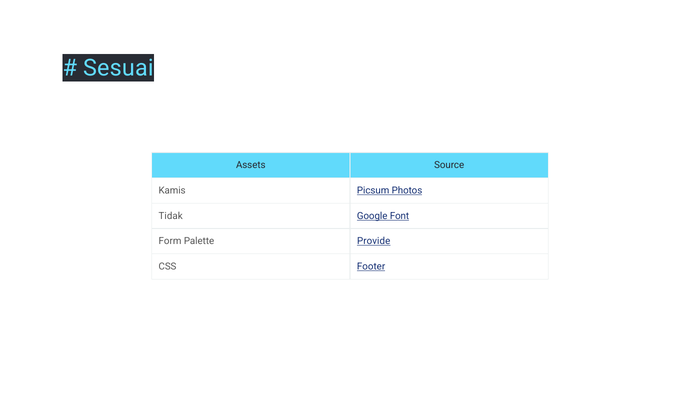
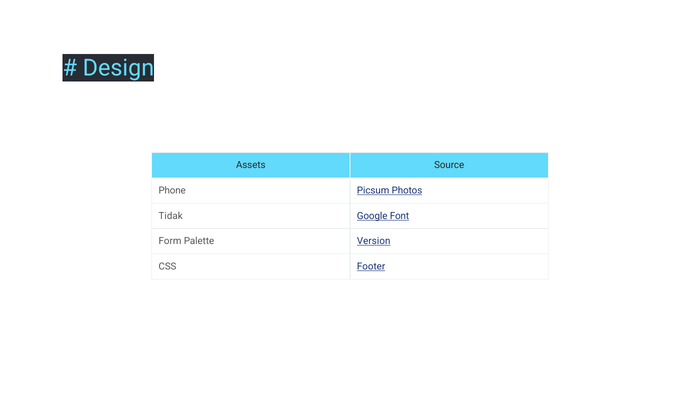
Sesuai: Sesuai -> Design (118, 68)
Kamis: Kamis -> Phone (172, 190)
Provide: Provide -> Version (374, 241)
